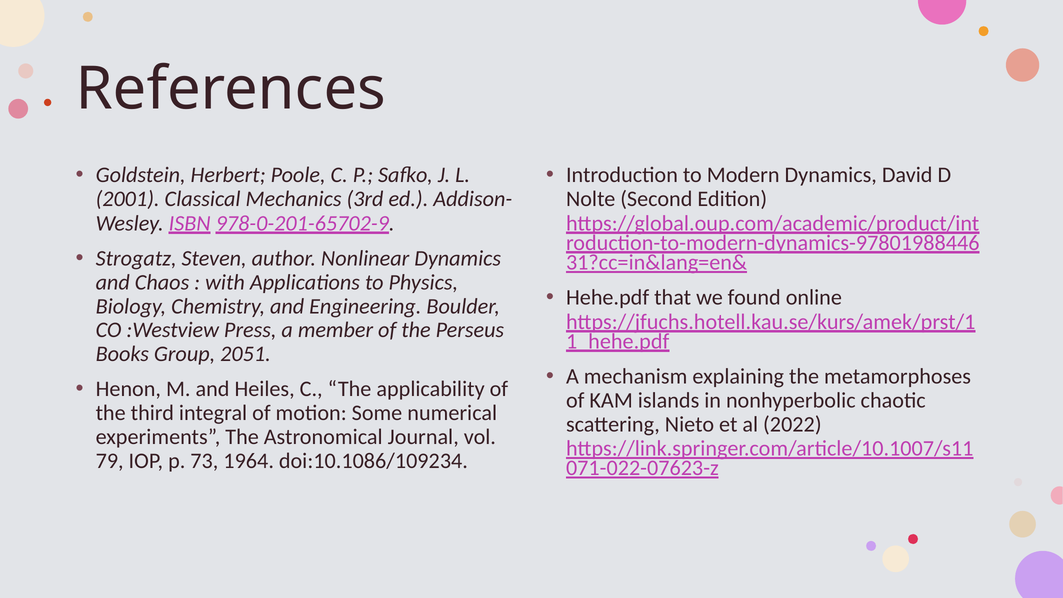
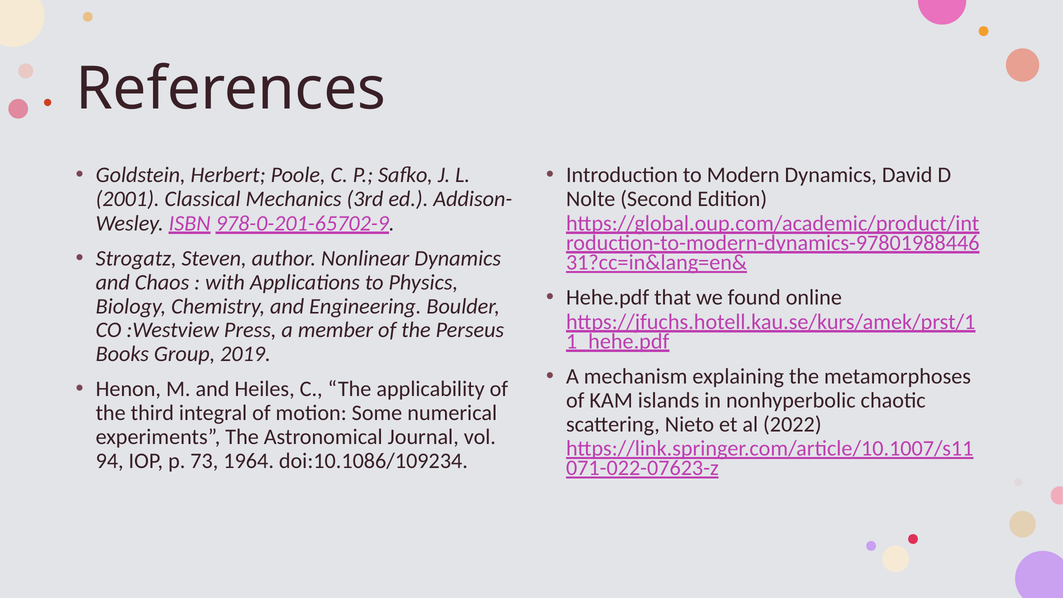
2051: 2051 -> 2019 (246, 354)
79: 79 -> 94 (110, 461)
